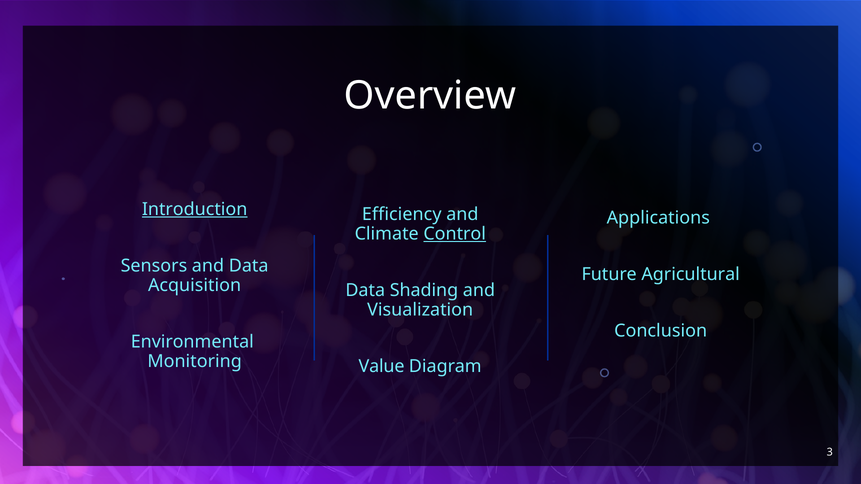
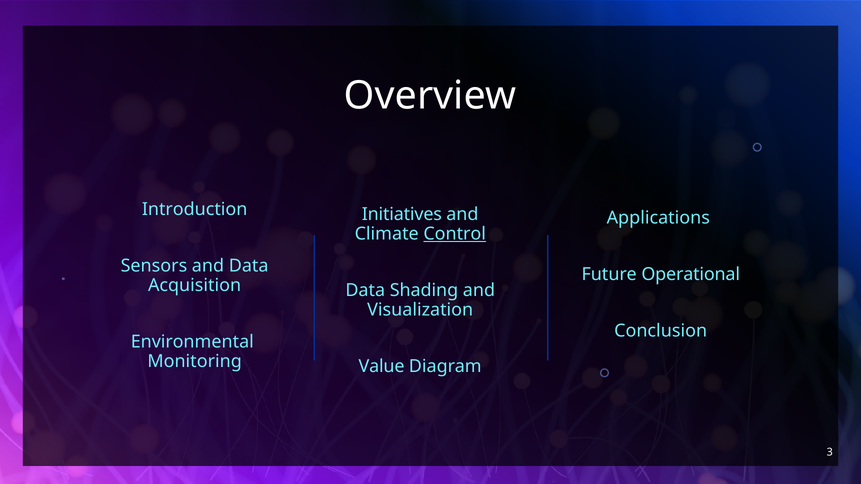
Introduction underline: present -> none (195, 209)
Efficiency: Efficiency -> Initiatives (402, 215)
Agricultural: Agricultural -> Operational (691, 274)
